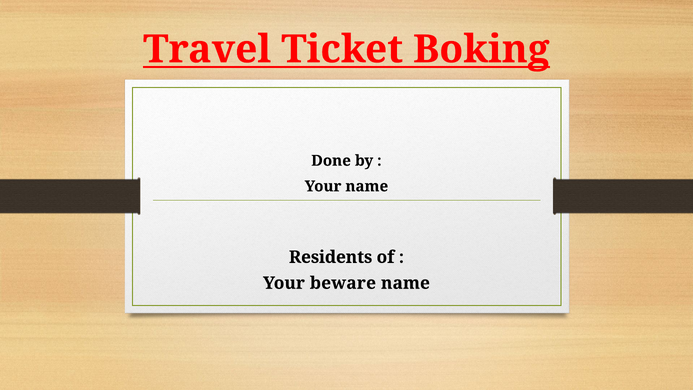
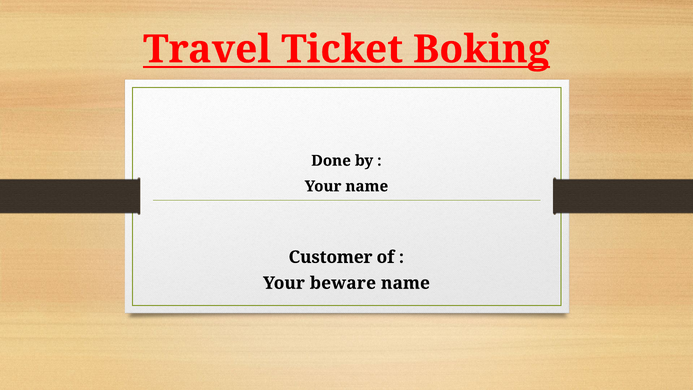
Residents: Residents -> Customer (331, 257)
